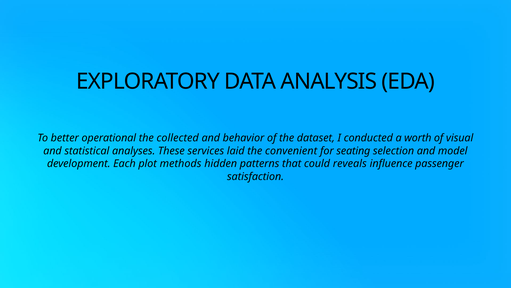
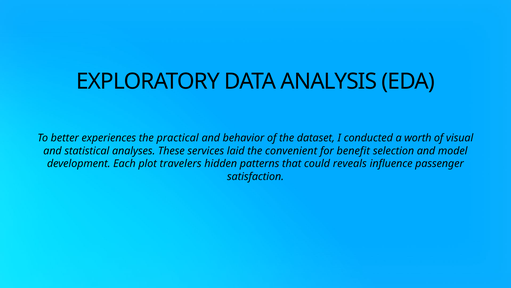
operational: operational -> experiences (109, 138)
collected: collected -> practical (178, 138)
seating: seating -> benefit (353, 151)
methods: methods -> travelers (181, 163)
